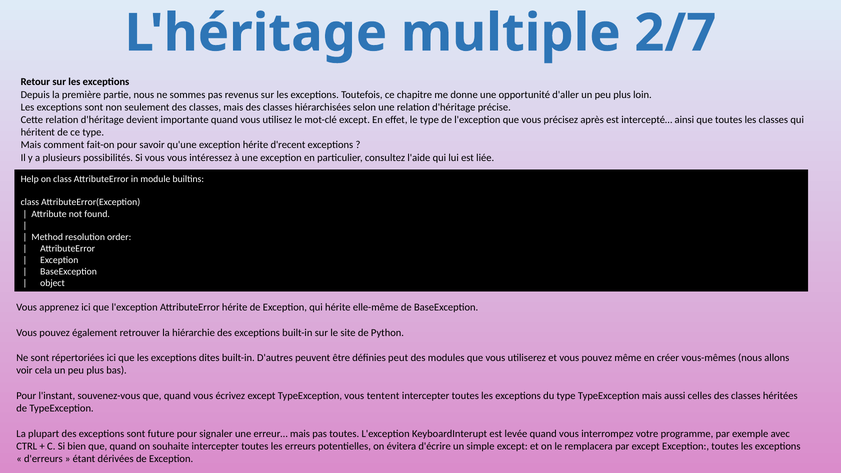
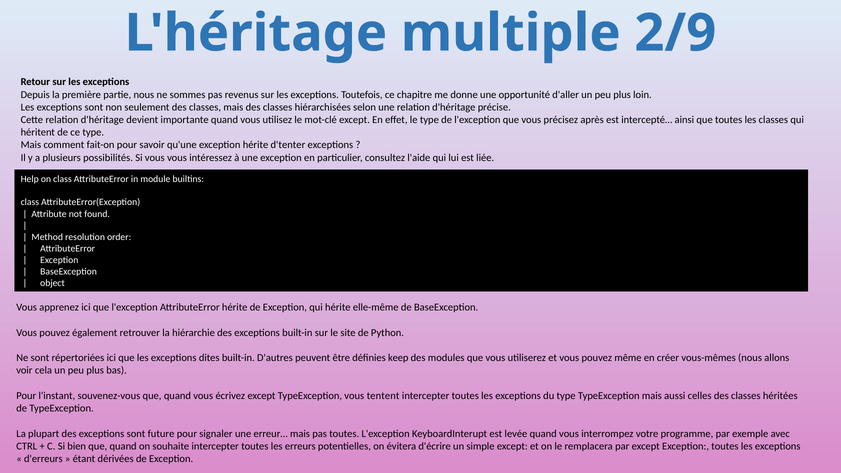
2/7: 2/7 -> 2/9 (675, 33)
d'recent: d'recent -> d'tenter (288, 145)
peut: peut -> keep (398, 358)
